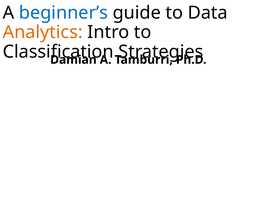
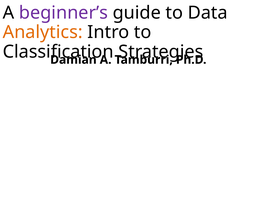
beginner’s colour: blue -> purple (63, 13)
